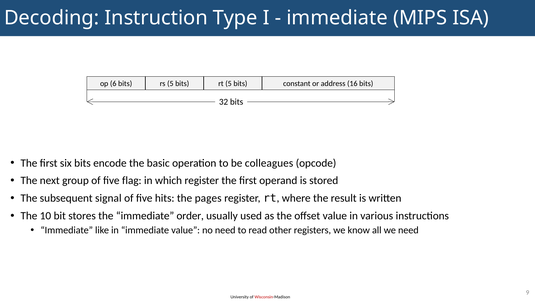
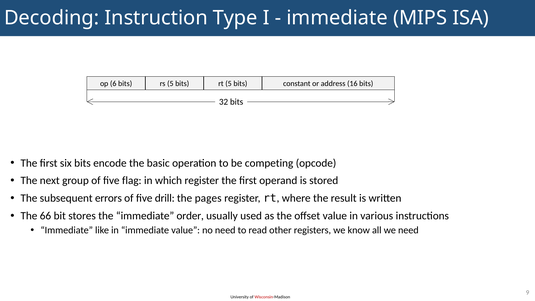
colleagues: colleagues -> competing (269, 163)
signal: signal -> errors (108, 198)
hits: hits -> drill (165, 198)
10: 10 -> 66 (45, 216)
